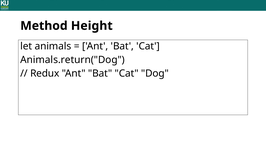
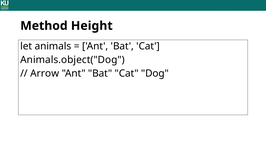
Animals.return("Dog: Animals.return("Dog -> Animals.object("Dog (72, 60)
Redux: Redux -> Arrow (45, 73)
